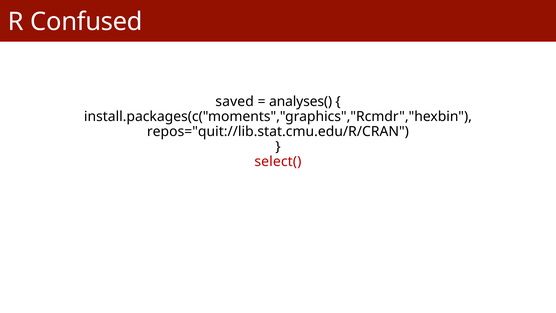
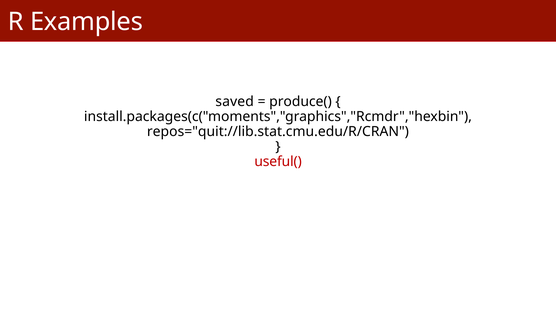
Confused: Confused -> Examples (86, 22)
analyses(: analyses( -> produce( (301, 101)
select(: select( -> useful( (278, 161)
